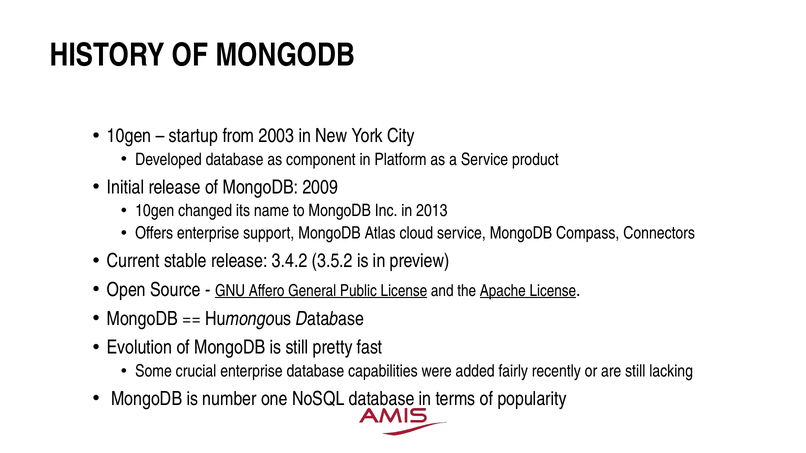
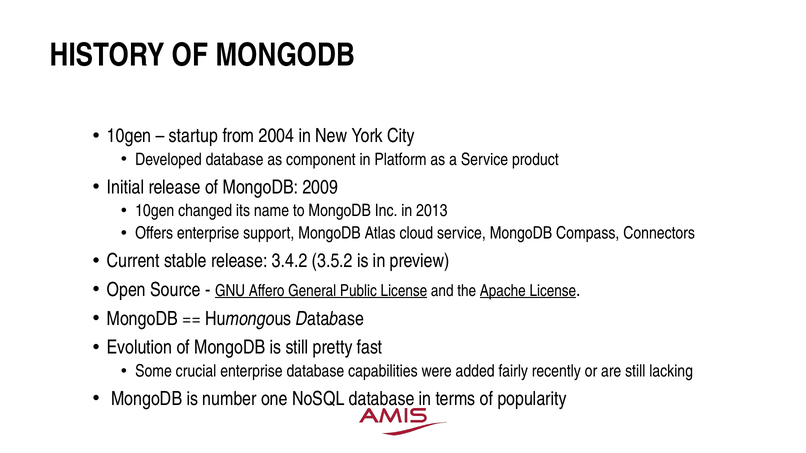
2003: 2003 -> 2004 (276, 136)
